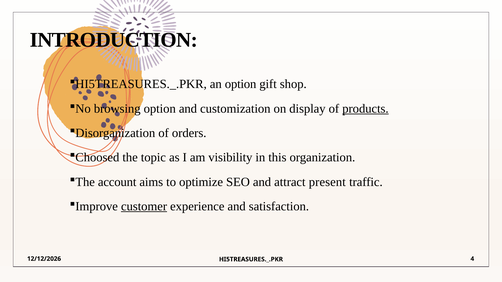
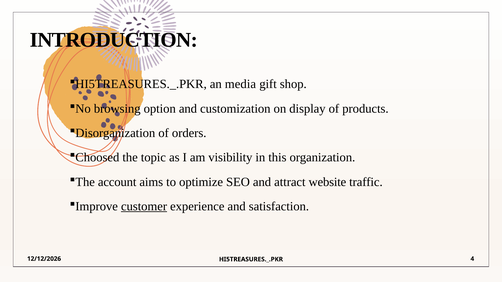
an option: option -> media (240, 84)
products underline: present -> none (365, 109)
present: present -> website (327, 182)
